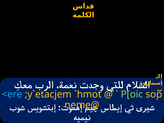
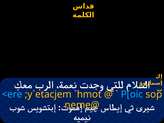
P[oic colour: light green -> light blue (132, 94)
